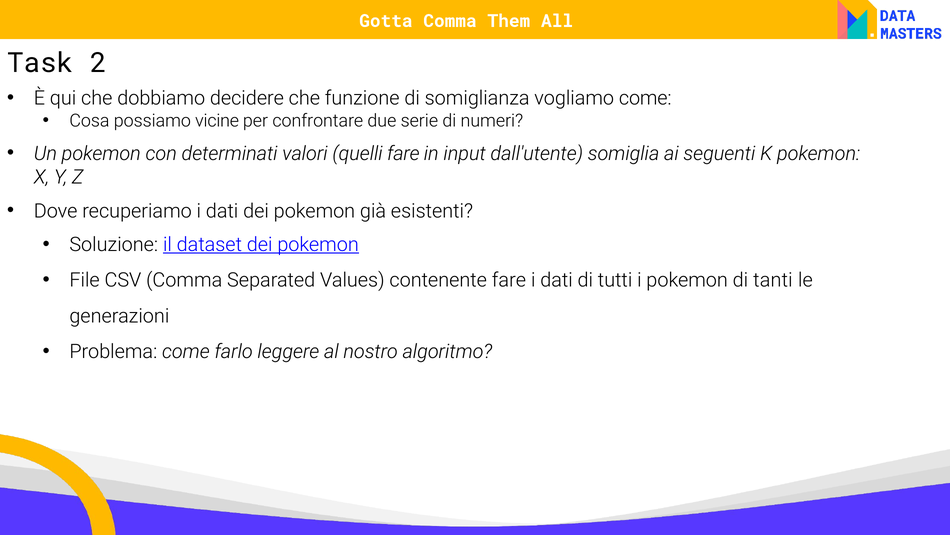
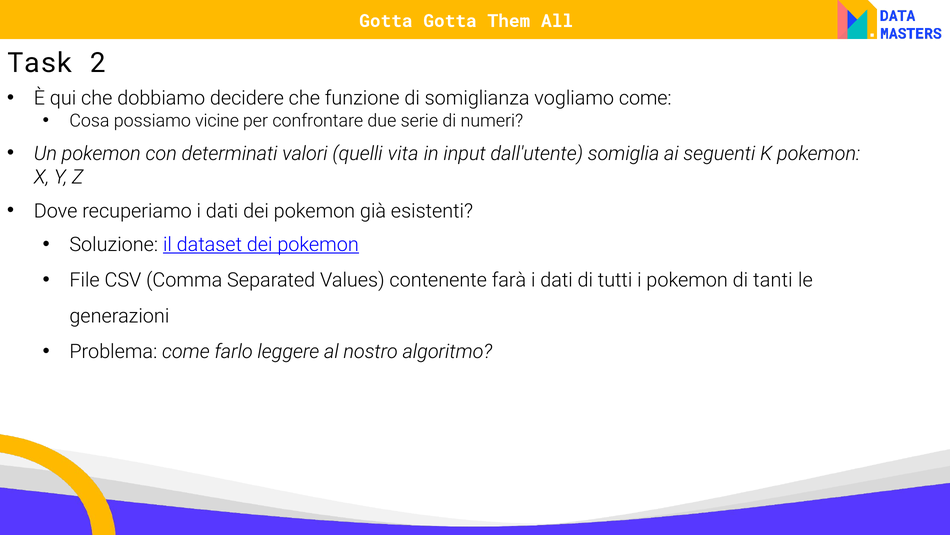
Gotta Comma: Comma -> Gotta (450, 21)
quelli fare: fare -> vita (403, 153)
contenente fare: fare -> farà (509, 280)
